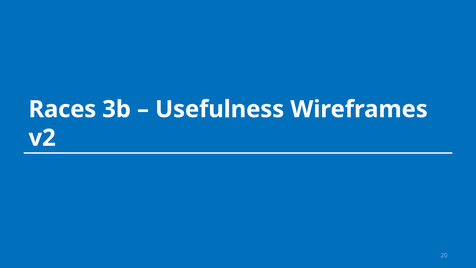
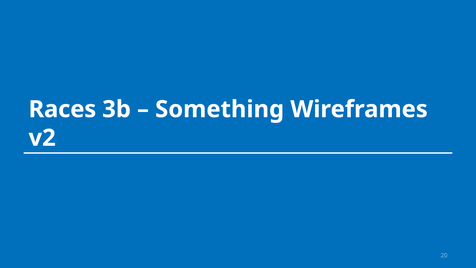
Usefulness: Usefulness -> Something (220, 109)
